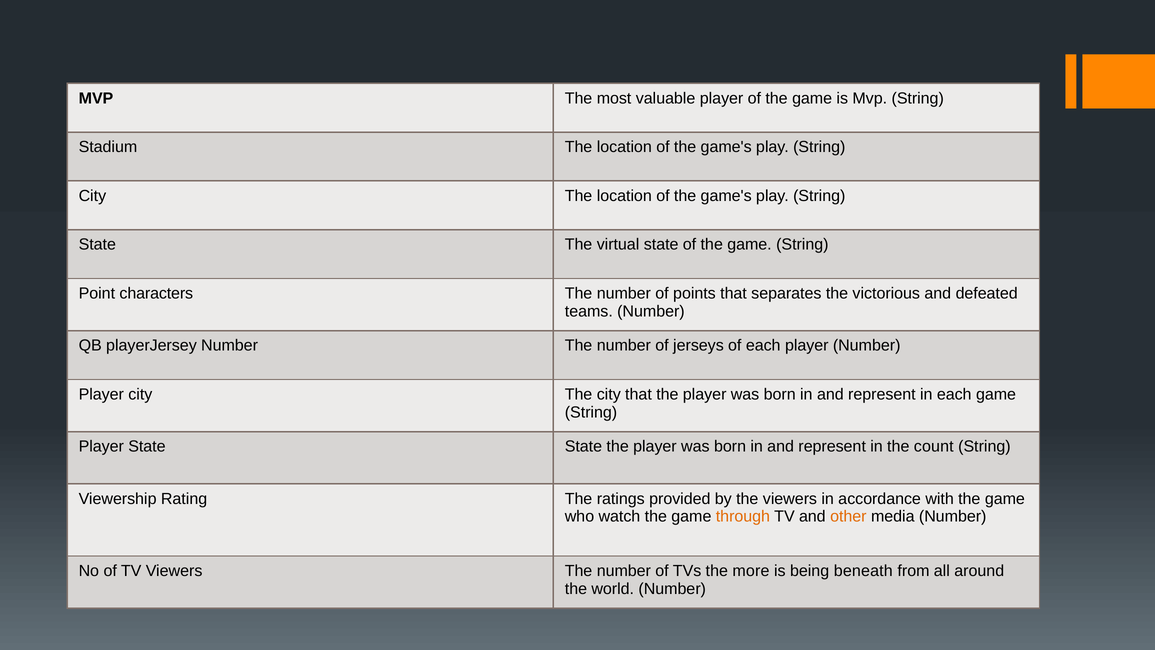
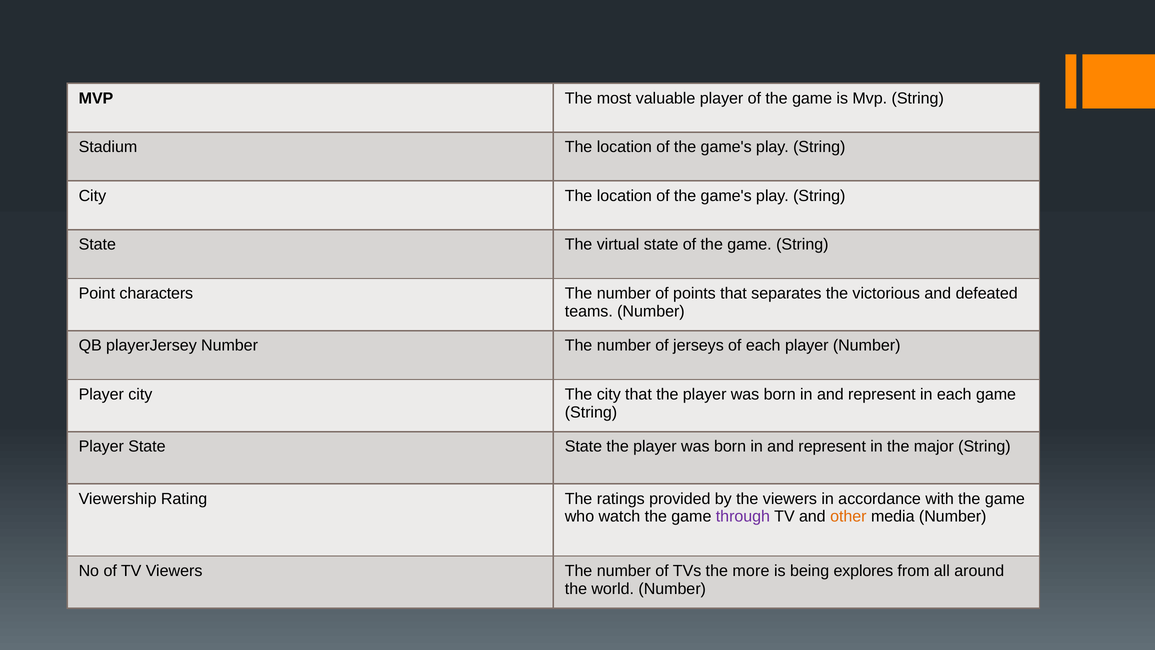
count: count -> major (934, 446)
through colour: orange -> purple (743, 516)
beneath: beneath -> explores (863, 571)
